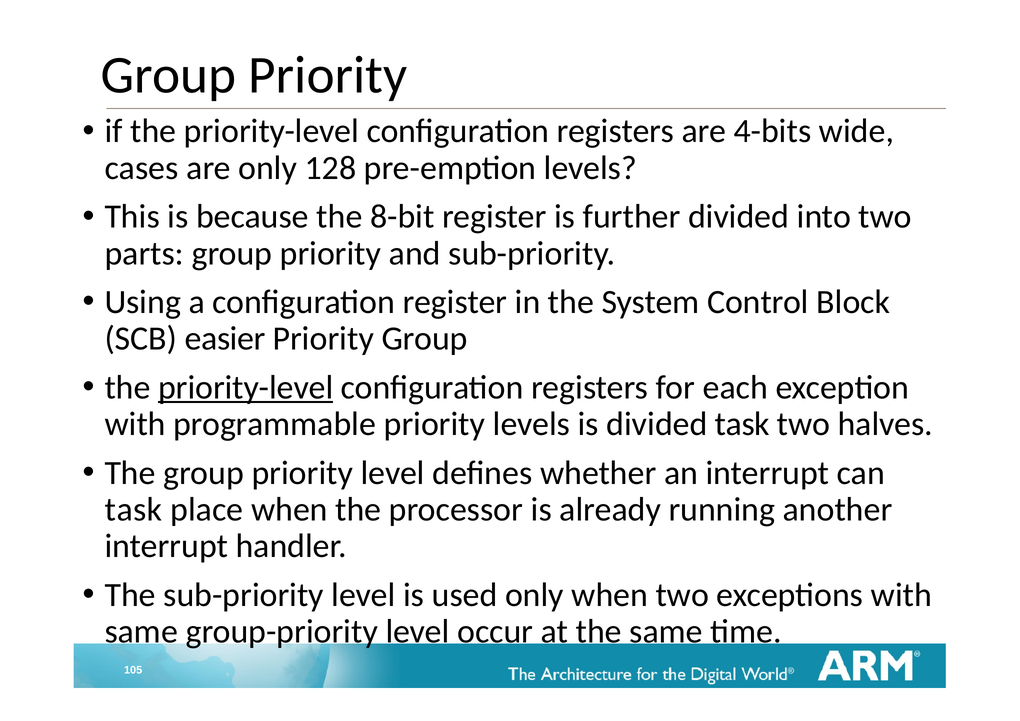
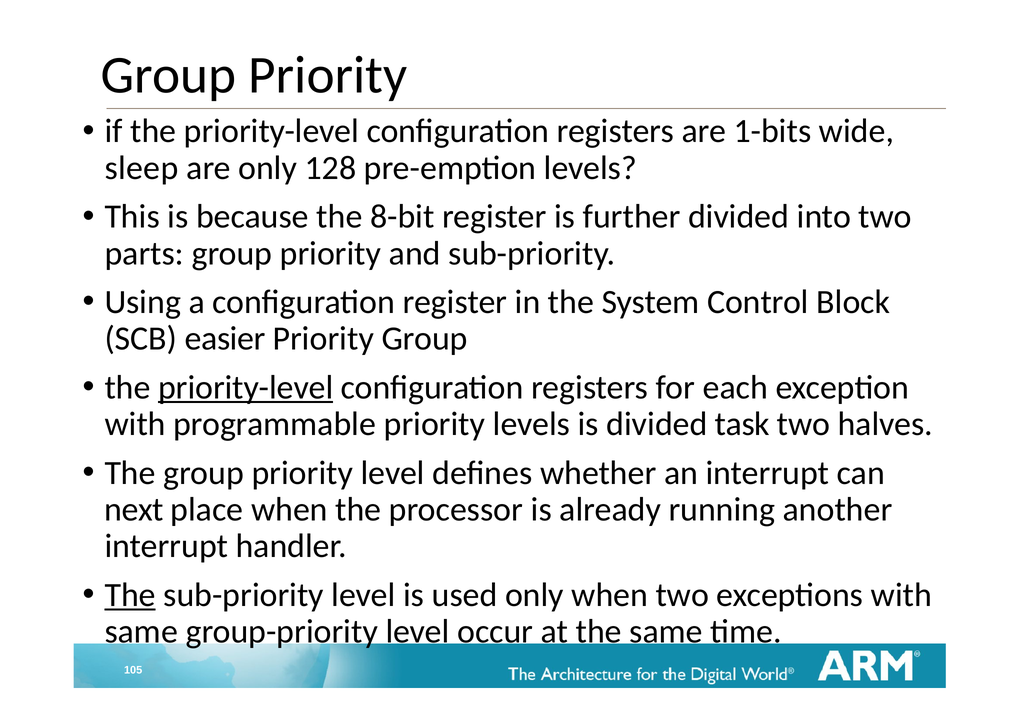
4-bits: 4-bits -> 1-bits (772, 131)
cases: cases -> sleep (141, 168)
task: task -> next (134, 509)
The underline: none -> present (130, 595)
